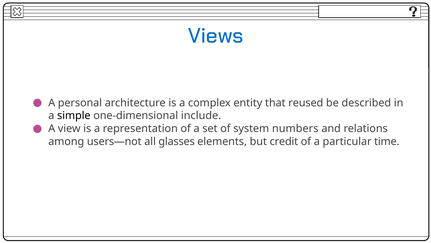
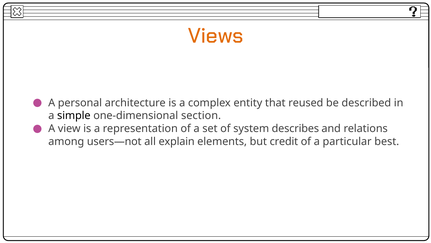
Views colour: blue -> orange (216, 36)
include: include -> section (201, 115)
numbers: numbers -> describes (295, 128)
glasses: glasses -> explain (177, 141)
time: time -> best (387, 141)
